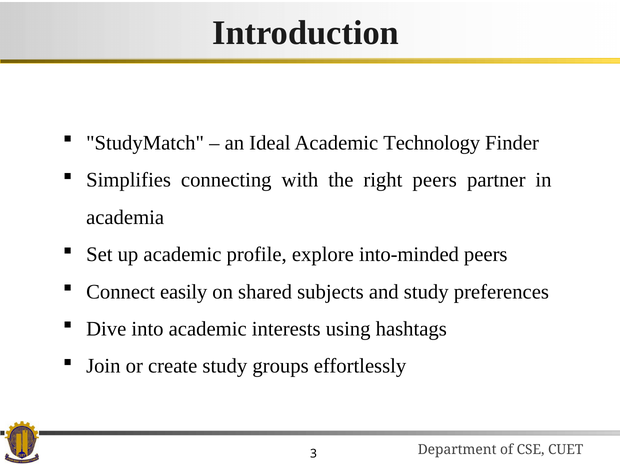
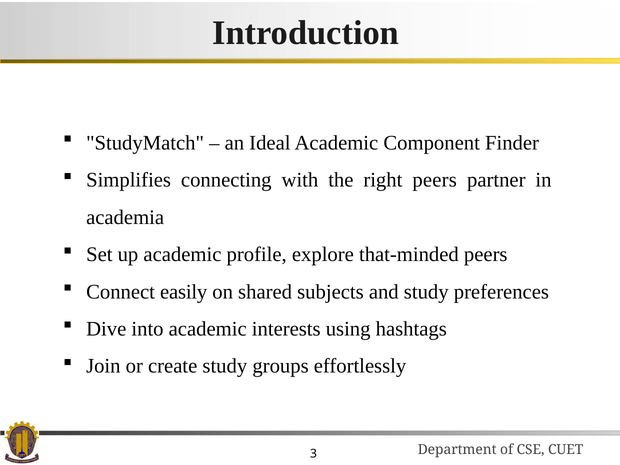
Technology: Technology -> Component (432, 143)
into-minded: into-minded -> that-minded (409, 255)
